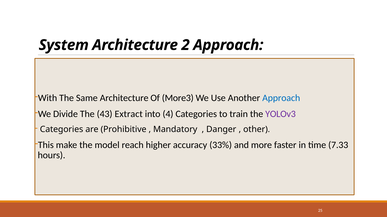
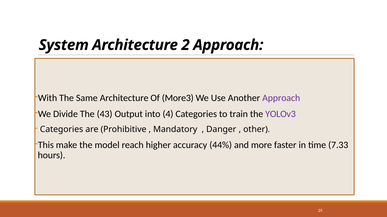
Approach colour: blue -> purple (281, 98)
Extract: Extract -> Output (129, 114)
33%: 33% -> 44% (221, 145)
